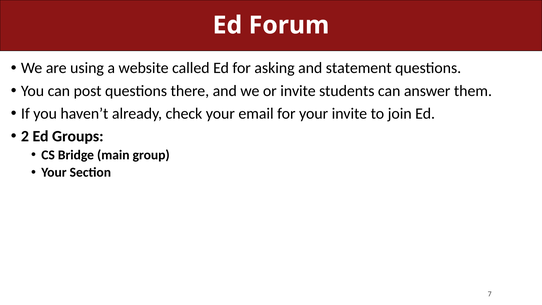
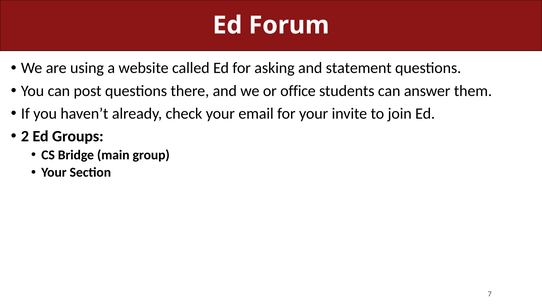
or invite: invite -> office (298, 91)
